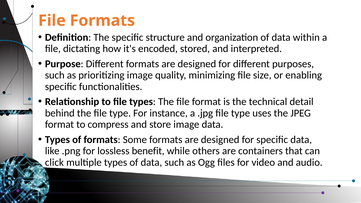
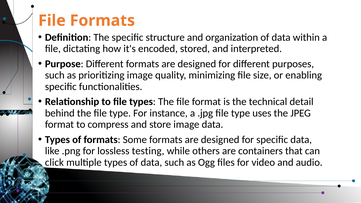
benefit: benefit -> testing (148, 151)
